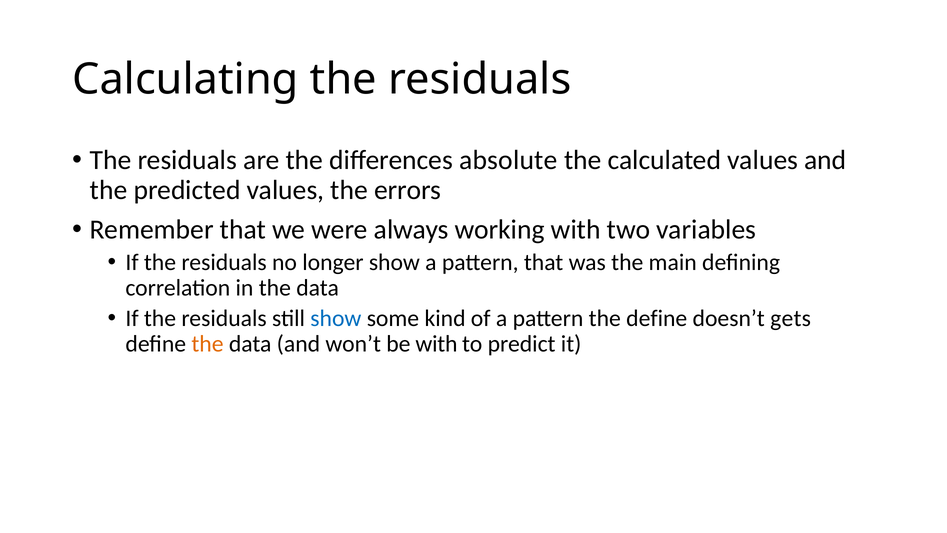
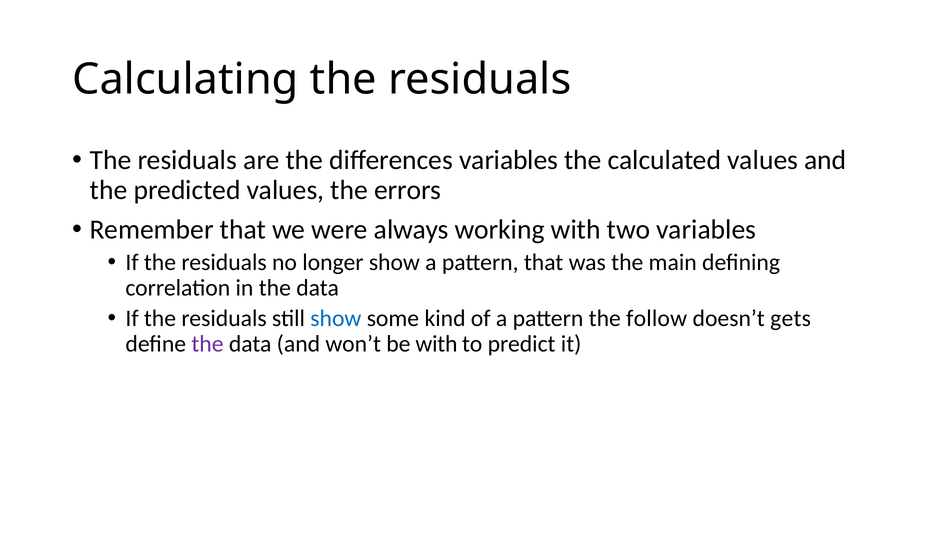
differences absolute: absolute -> variables (509, 160)
the define: define -> follow (657, 318)
the colour: orange -> purple (207, 344)
